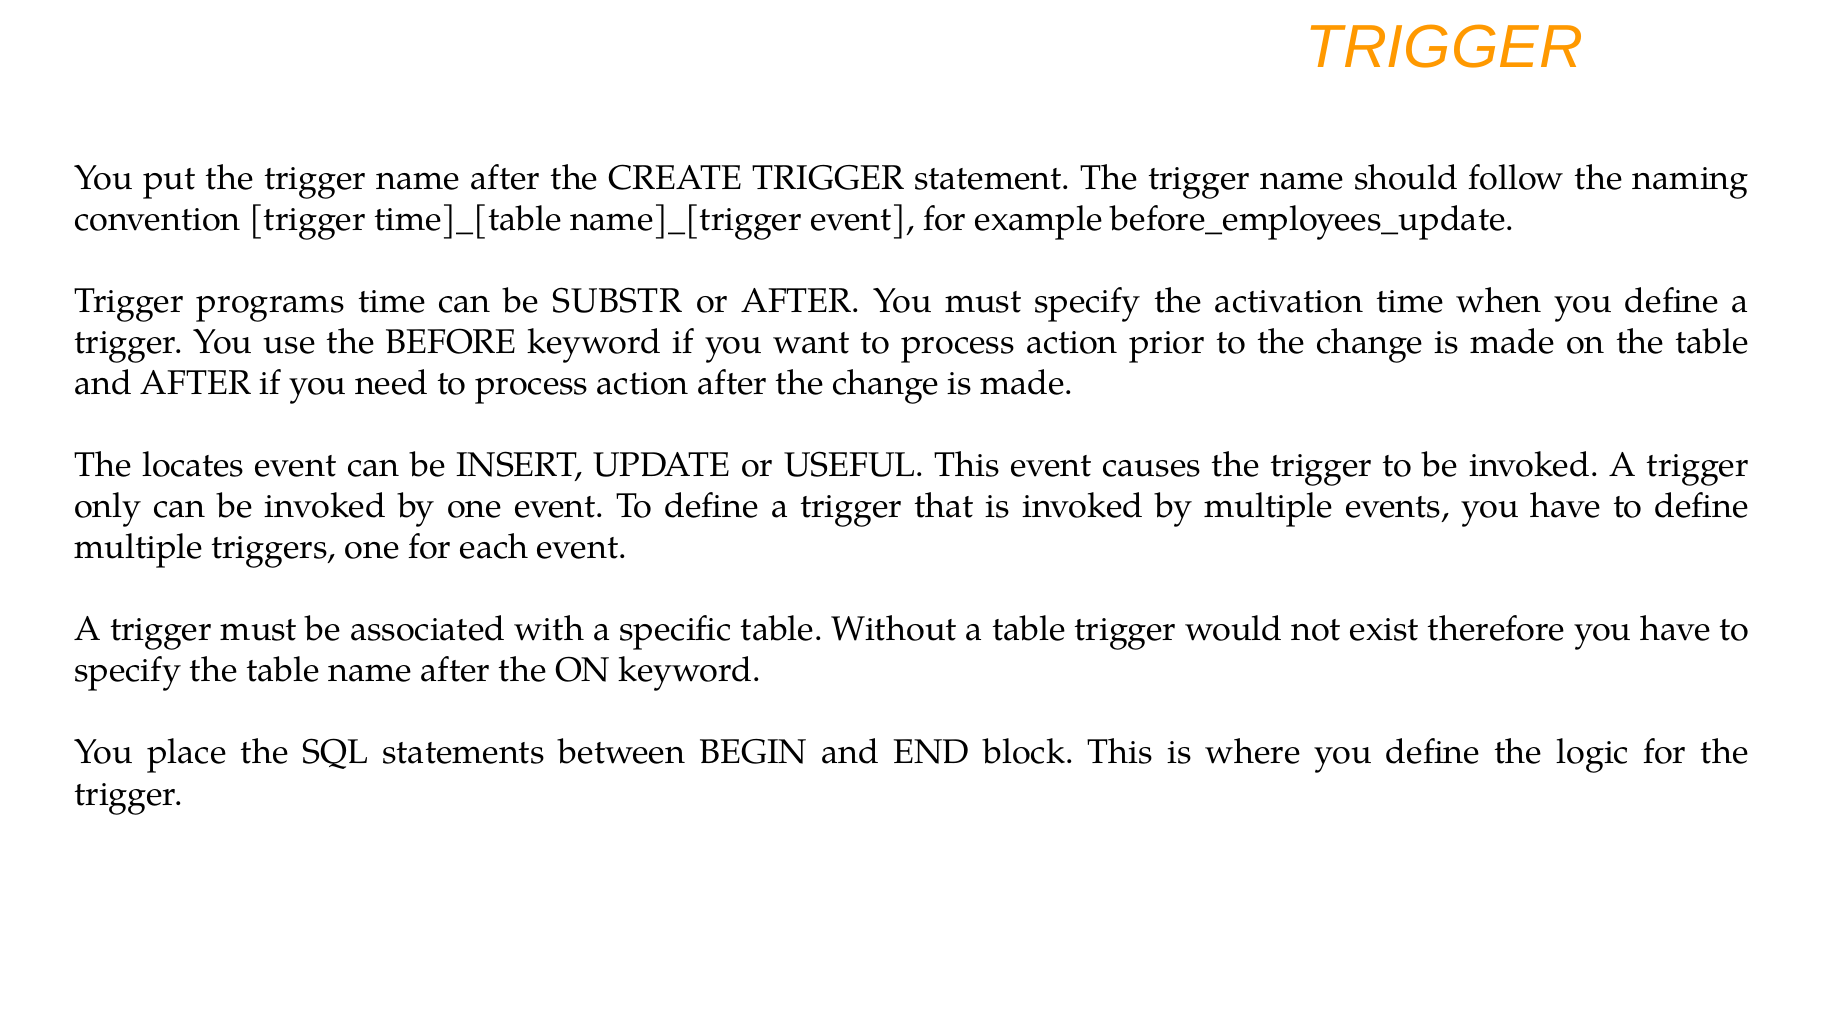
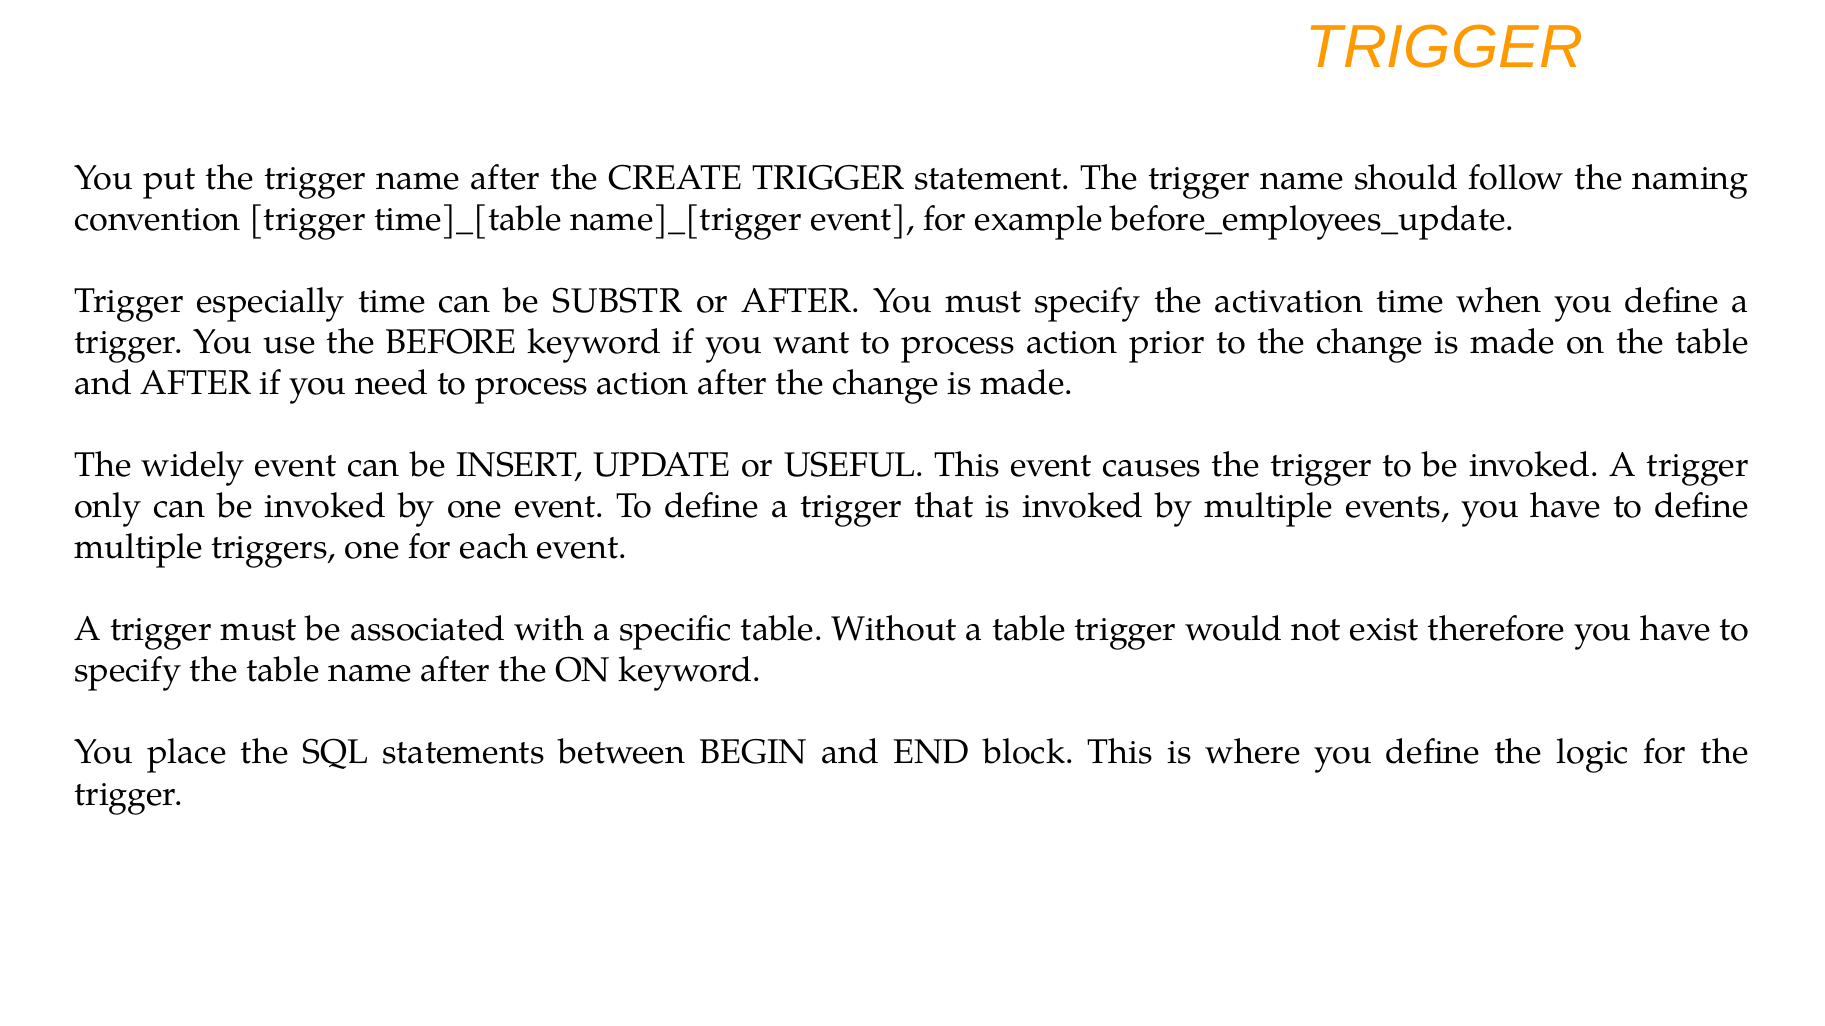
programs: programs -> especially (271, 301)
locates: locates -> widely (193, 466)
